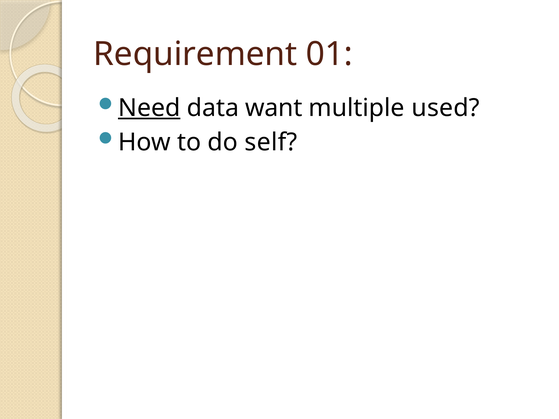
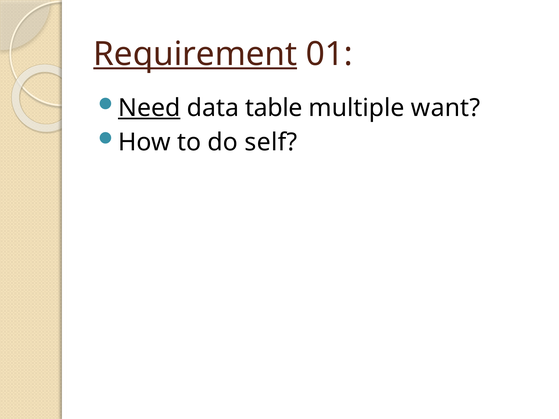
Requirement underline: none -> present (195, 54)
want: want -> table (274, 108)
used: used -> want (446, 108)
